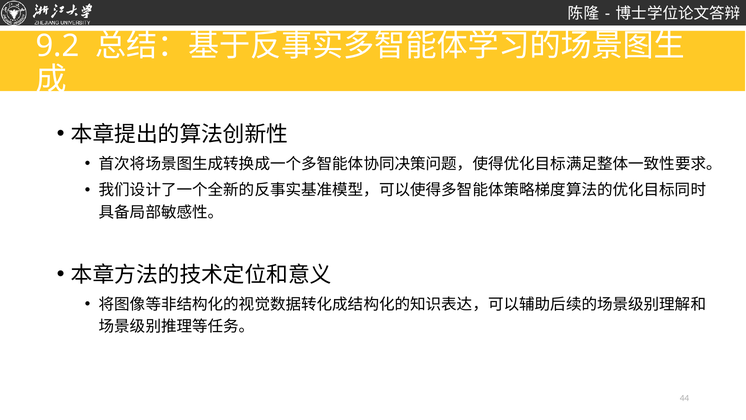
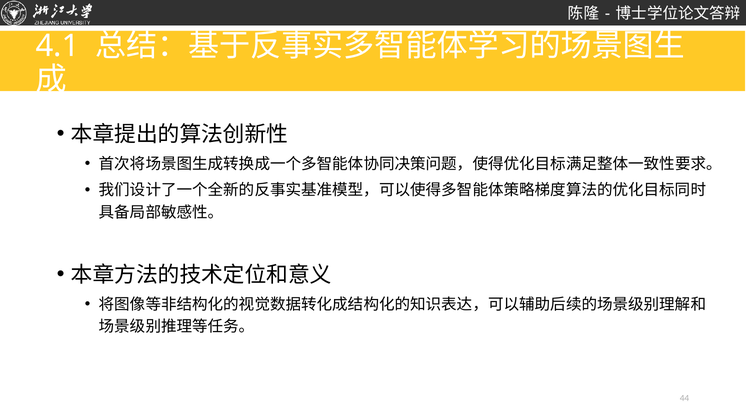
9.2: 9.2 -> 4.1 (58, 46)
